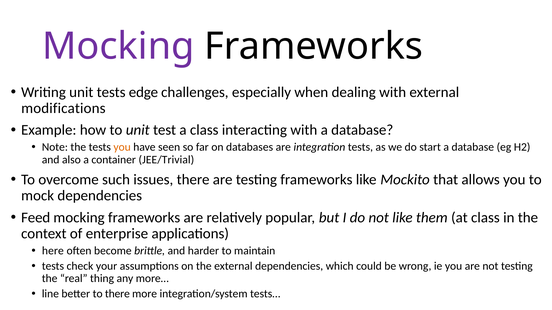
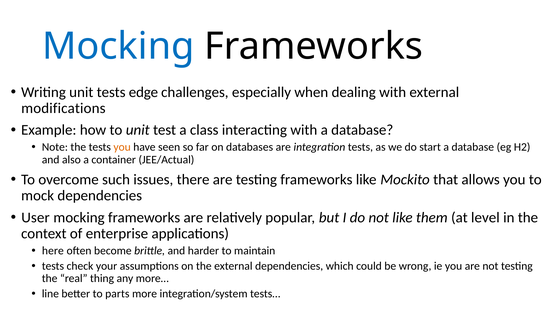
Mocking colour: purple -> blue (118, 46)
JEE/Trivial: JEE/Trivial -> JEE/Actual (166, 160)
Feed: Feed -> User (36, 218)
at class: class -> level (485, 218)
to there: there -> parts (117, 294)
